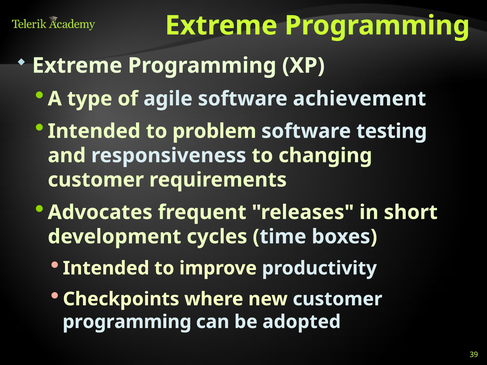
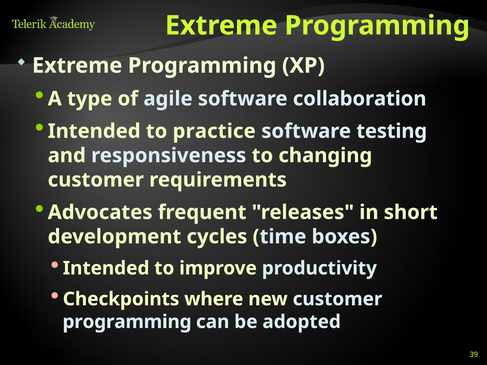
achievement: achievement -> collaboration (360, 99)
problem: problem -> practice (214, 131)
